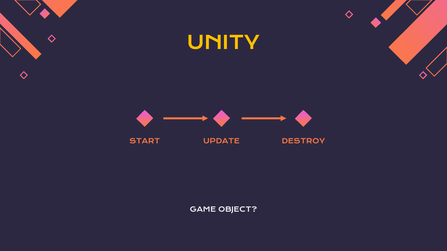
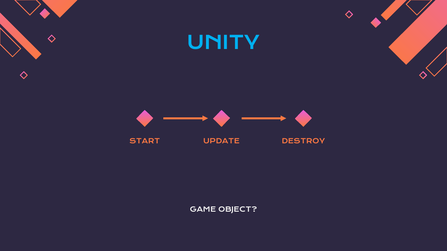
UNITY colour: yellow -> light blue (223, 43)
